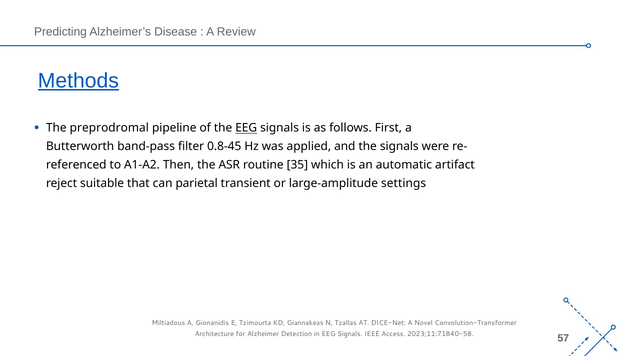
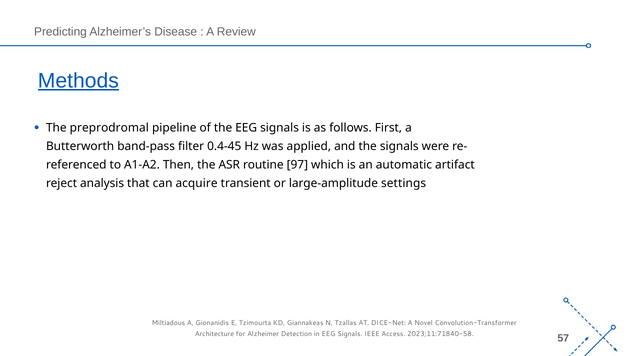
EEG underline: present -> none (246, 128)
0.8-45: 0.8-45 -> 0.4-45 (224, 147)
35: 35 -> 97 (297, 165)
suitable: suitable -> analysis (102, 184)
parietal: parietal -> acquire (197, 184)
